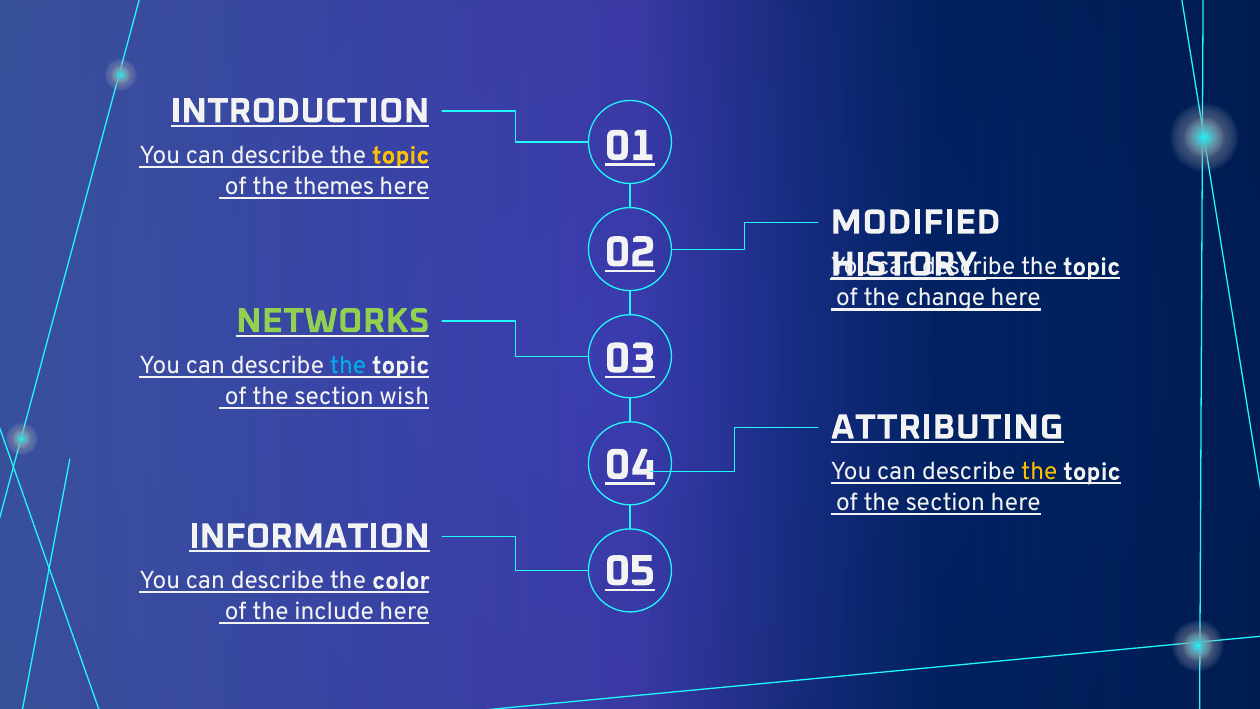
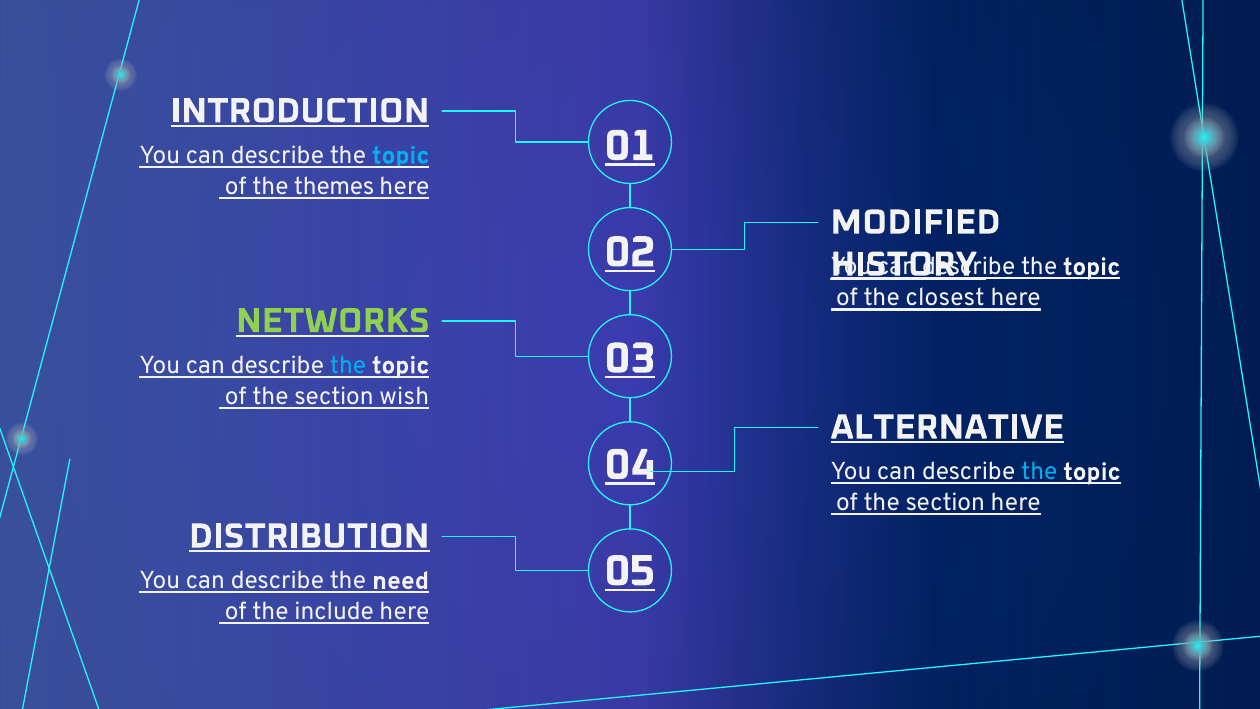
topic colour: yellow -> light blue (401, 155)
change: change -> closest (945, 298)
ATTRIBUTING: ATTRIBUTING -> ALTERNATIVE (947, 427)
the colour: yellow -> light blue (1039, 472)
INFORMATION: INFORMATION -> DISTRIBUTION (309, 536)
color: color -> need (401, 580)
